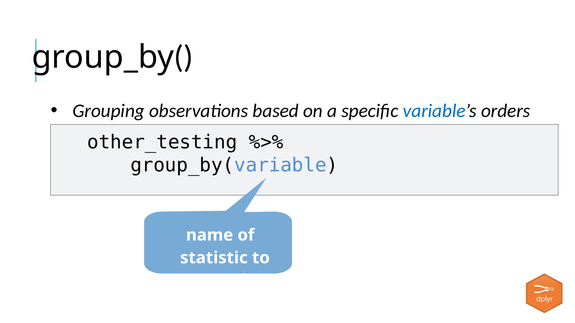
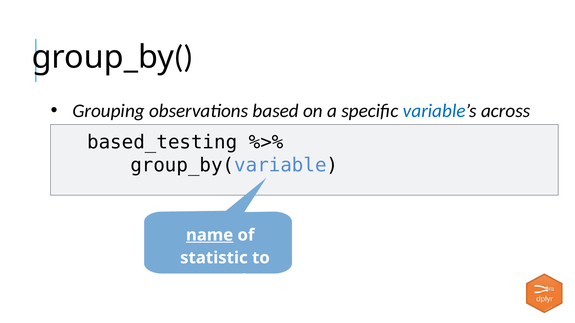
orders: orders -> across (506, 111)
other_testing: other_testing -> based_testing (162, 142)
name underline: none -> present (210, 235)
